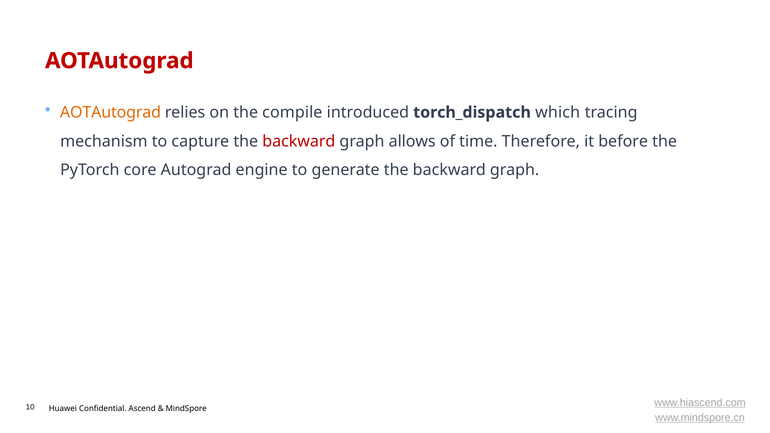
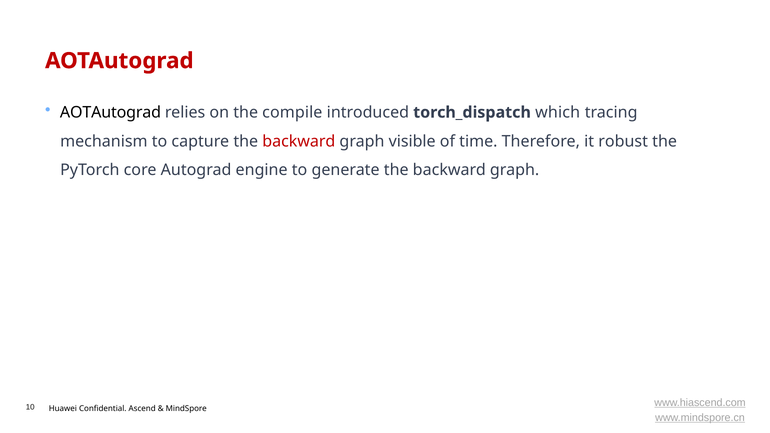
AOTAutograd colour: orange -> black (111, 112)
allows: allows -> visible (412, 141)
before: before -> robust (623, 141)
